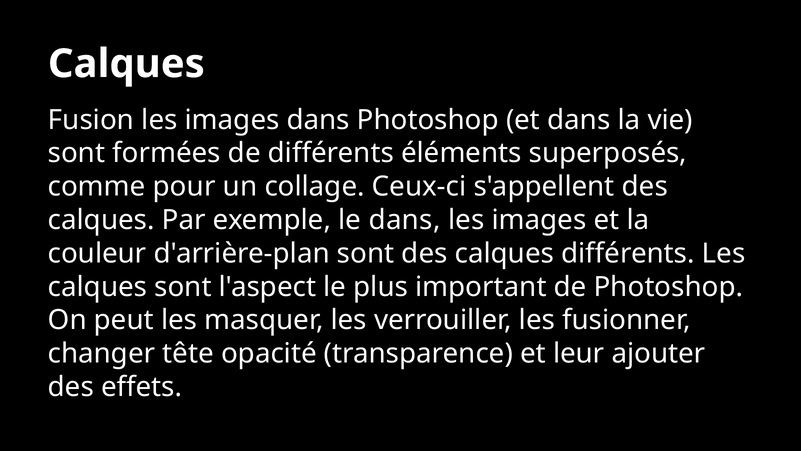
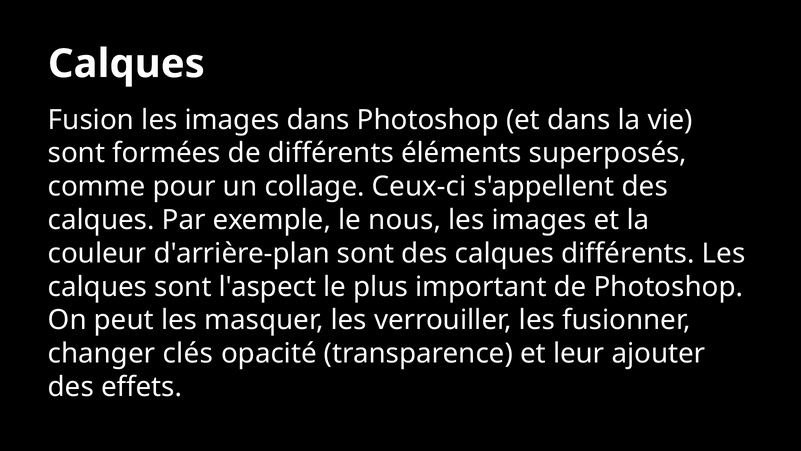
le dans: dans -> nous (405, 220)
tête: tête -> clés (188, 353)
